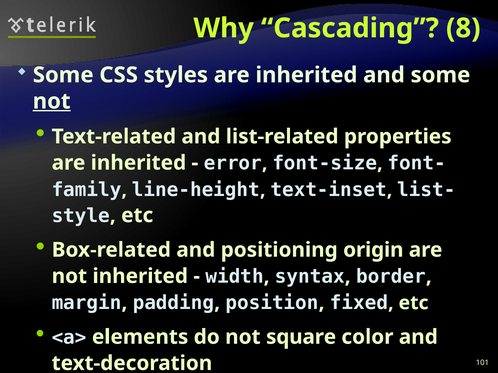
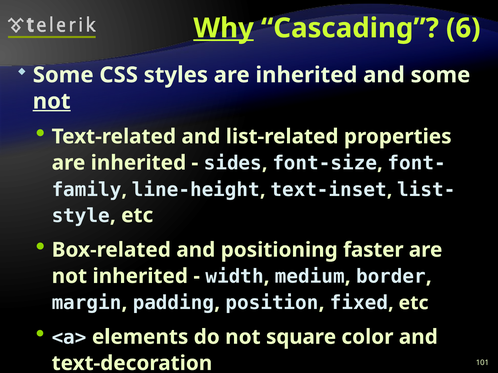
Why underline: none -> present (224, 28)
8: 8 -> 6 (463, 28)
error: error -> sides (233, 163)
origin: origin -> faster (373, 250)
syntax: syntax -> medium (310, 277)
